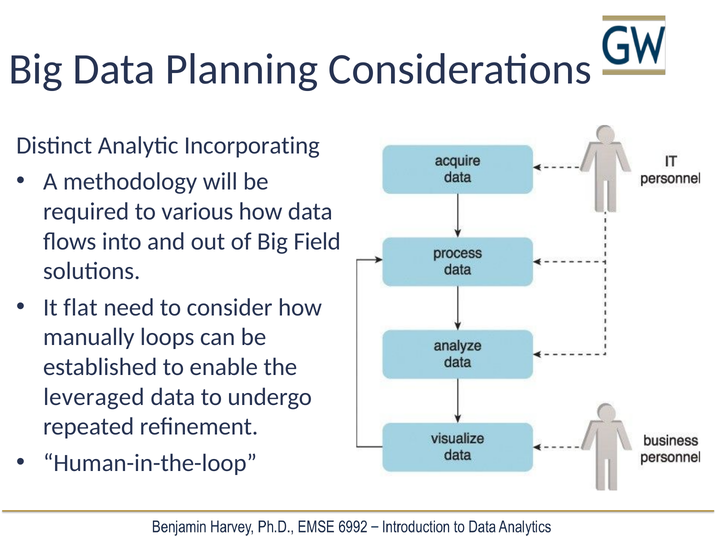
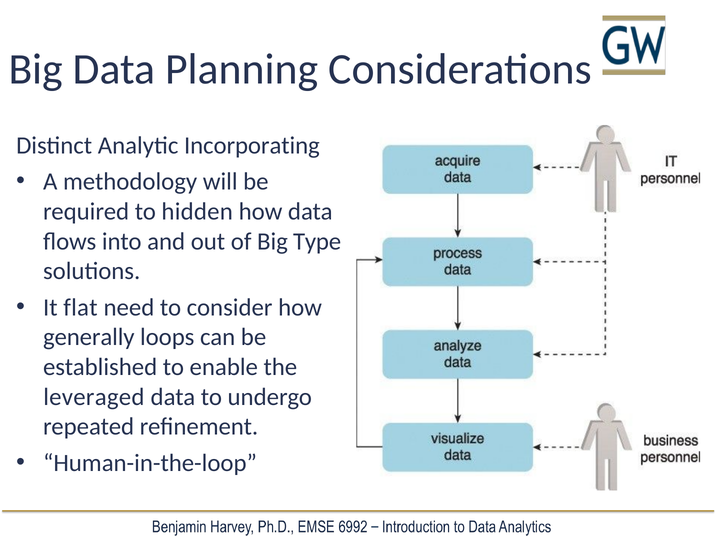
various: various -> hidden (197, 212)
Field: Field -> Type (317, 241)
manually: manually -> generally (89, 337)
